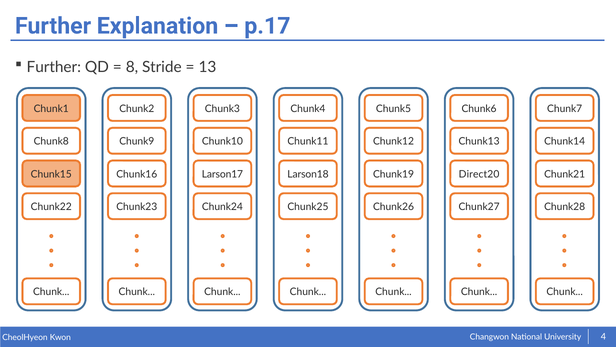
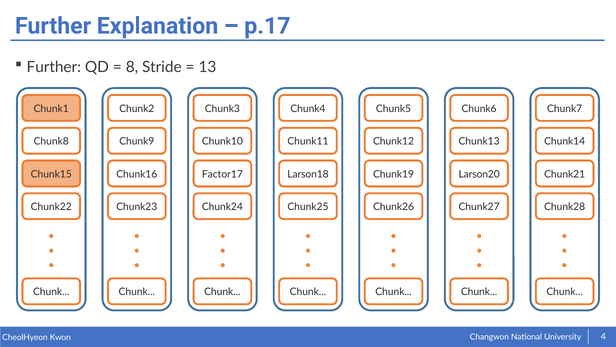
Larson17: Larson17 -> Factor17 (222, 174)
Direct20: Direct20 -> Larson20 (479, 174)
